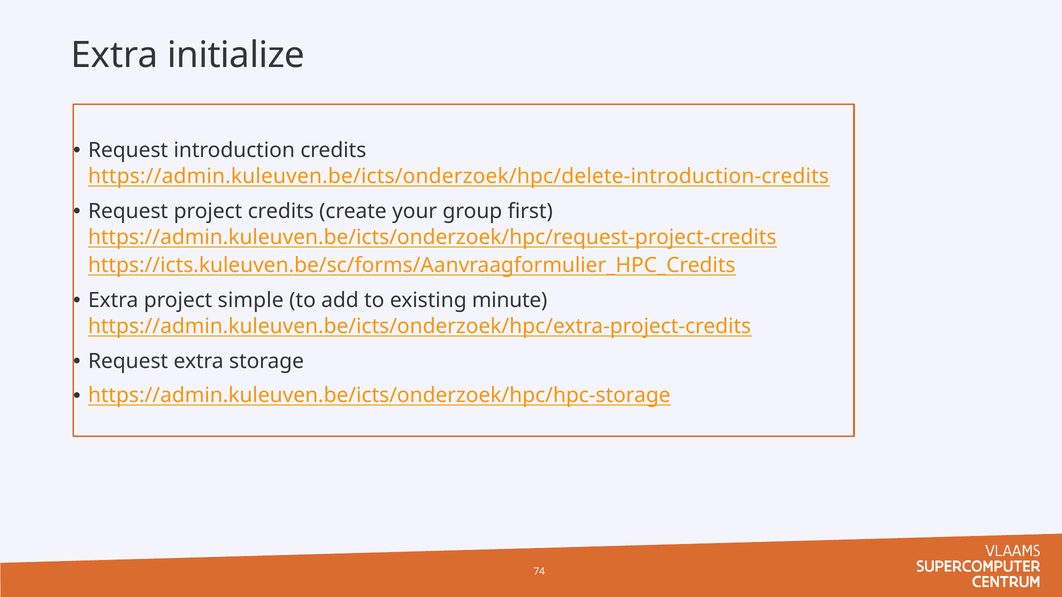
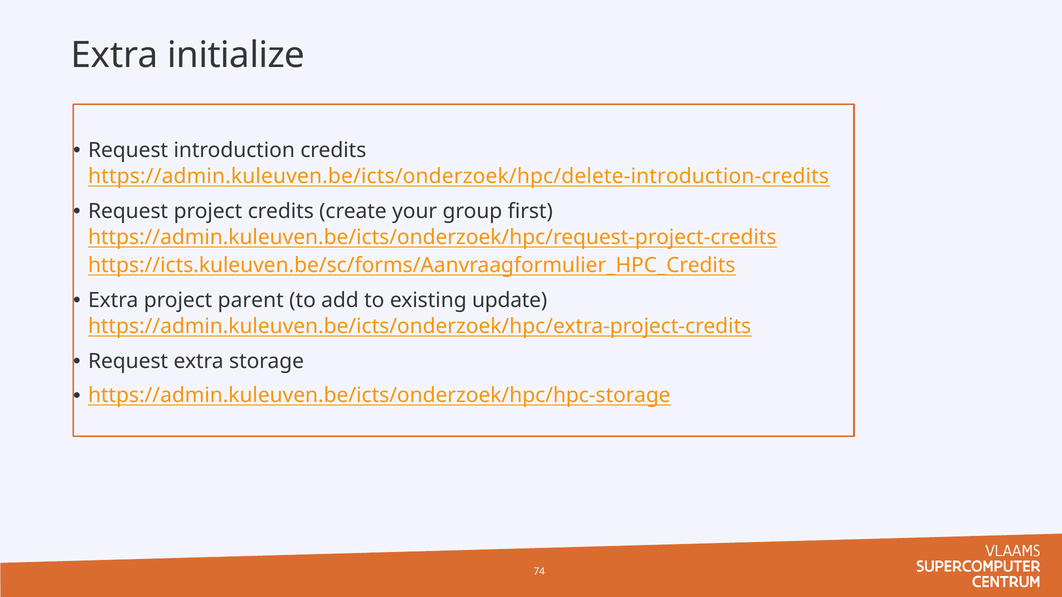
simple: simple -> parent (251, 301)
minute: minute -> update (510, 301)
